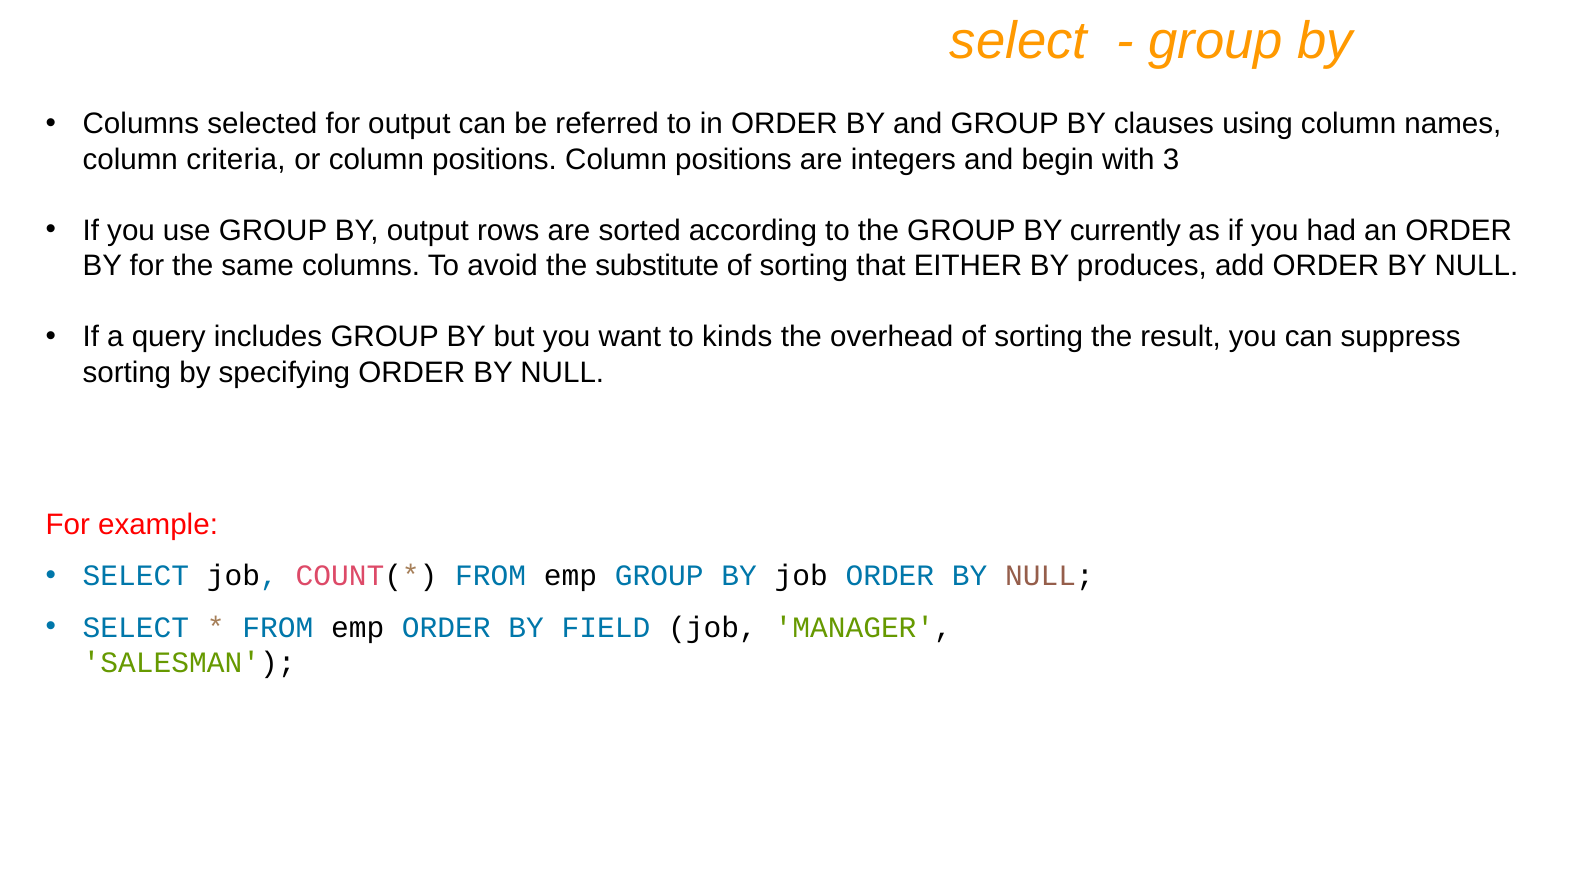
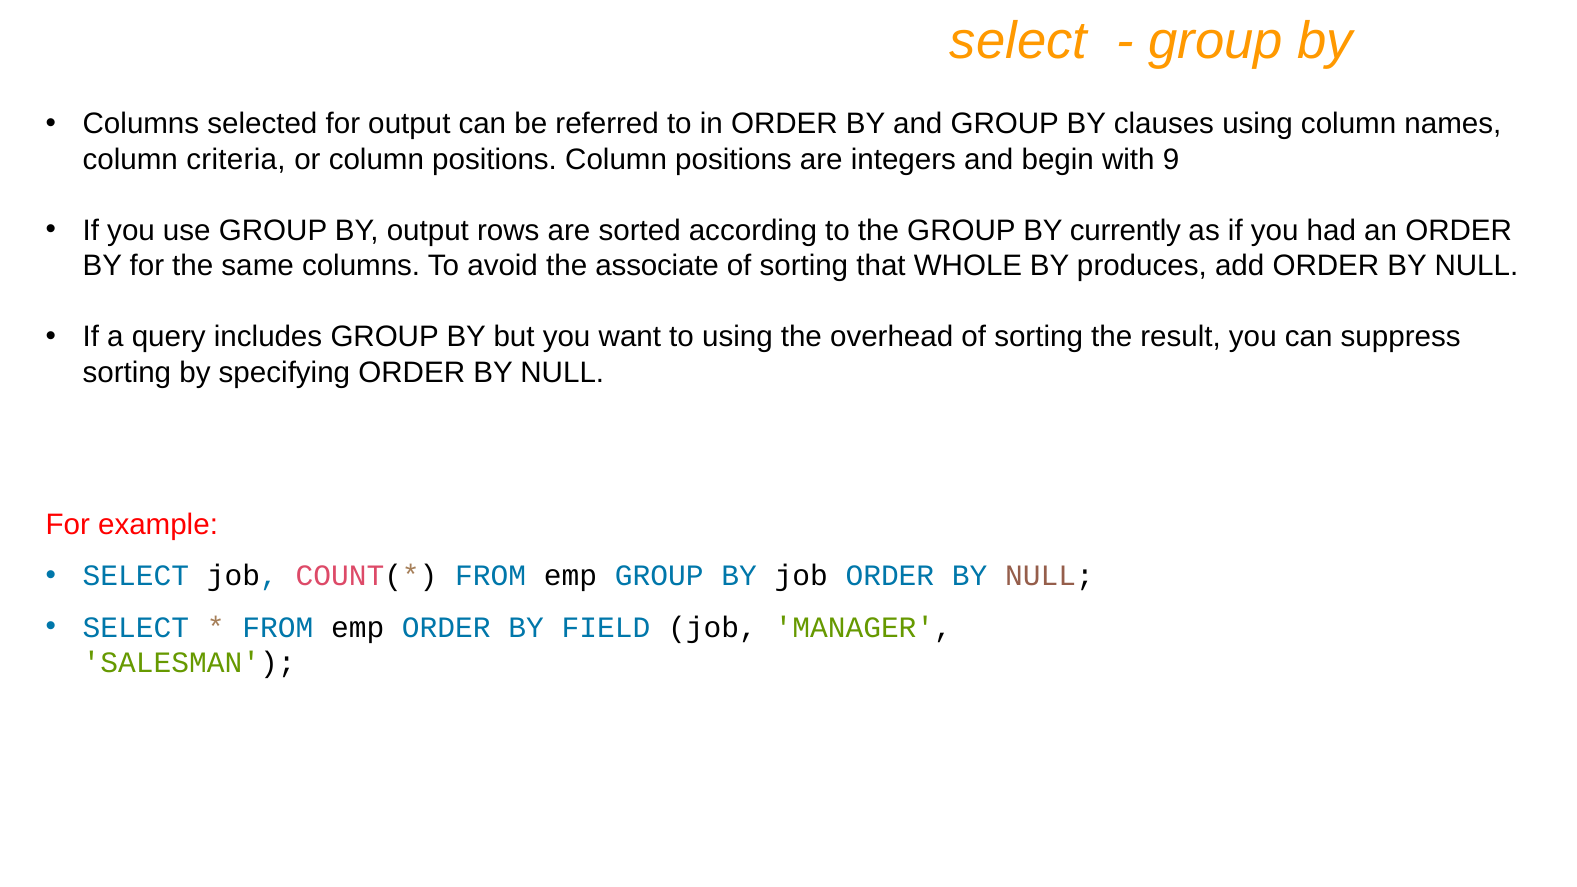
3: 3 -> 9 (1171, 160)
substitute: substitute -> associate (657, 266)
EITHER: EITHER -> WHOLE (968, 266)
to kinds: kinds -> using (737, 337)
